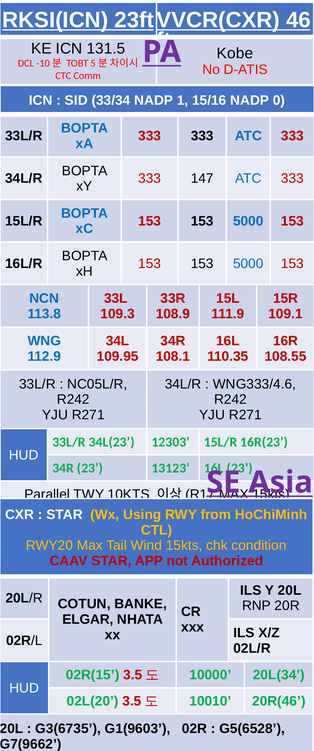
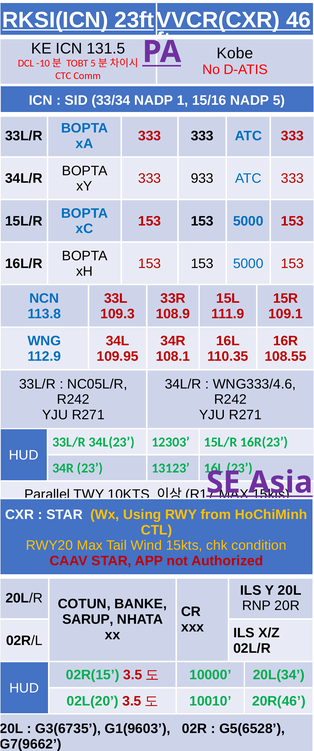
NADP 0: 0 -> 5 (279, 100)
147: 147 -> 933 (202, 179)
ELGAR: ELGAR -> SARUP (88, 620)
